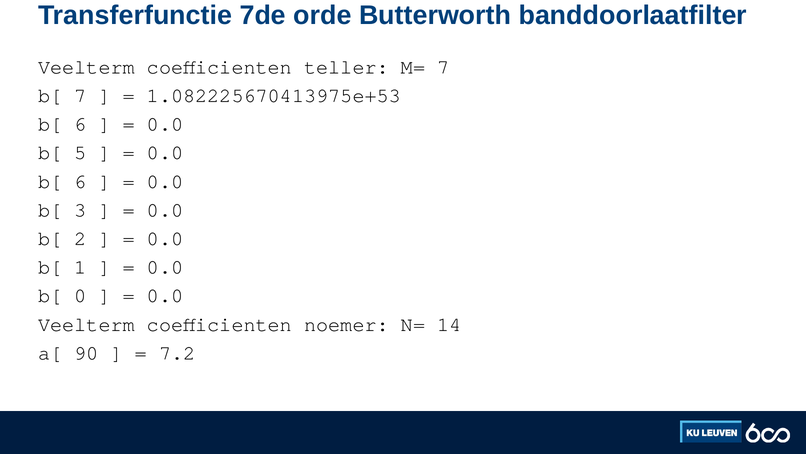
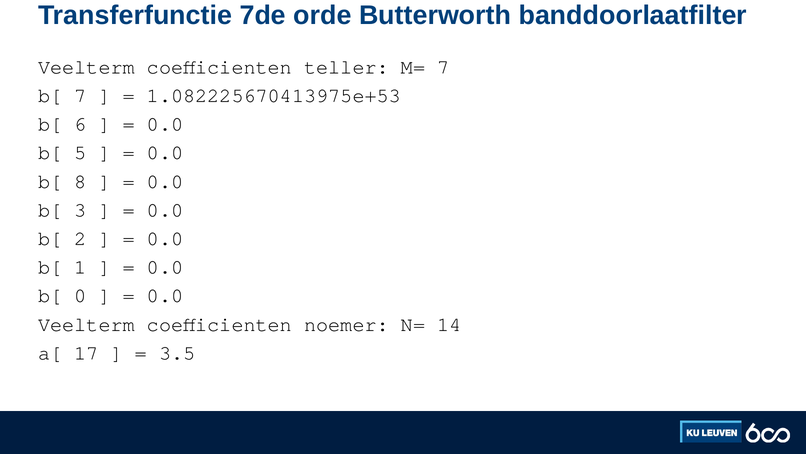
6: 6 -> 8 (80, 181)
90: 90 -> 17 (86, 352)
7.2: 7.2 -> 3.5 (177, 352)
